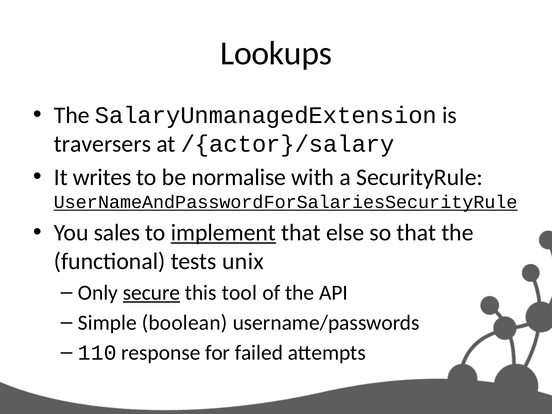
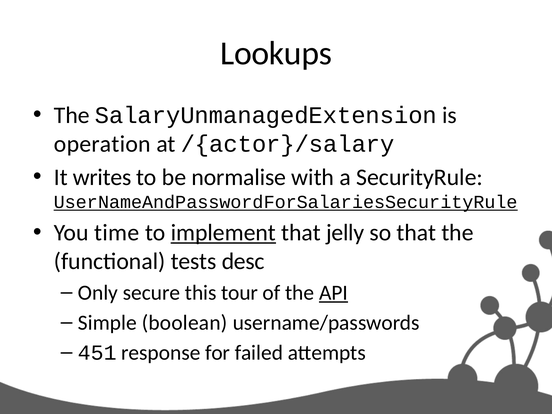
traversers: traversers -> operation (102, 144)
sales: sales -> time (117, 233)
else: else -> jelly (345, 233)
unix: unix -> desc (243, 261)
secure underline: present -> none (151, 293)
tool: tool -> tour (240, 293)
API underline: none -> present (333, 293)
110: 110 -> 451 (97, 353)
